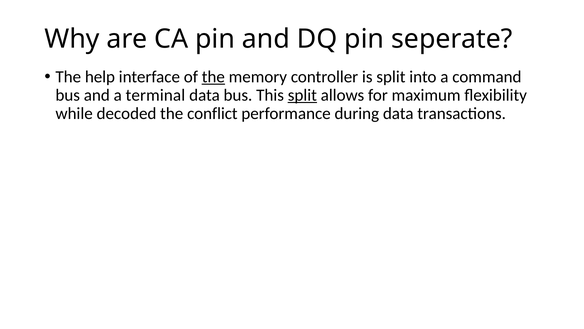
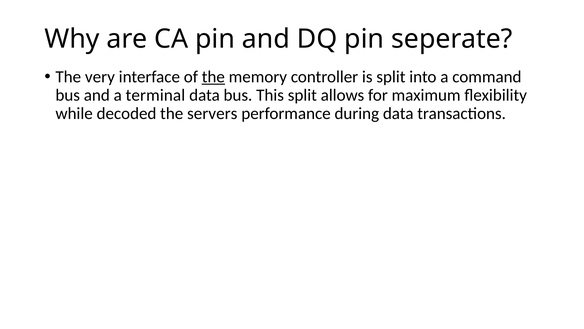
help: help -> very (100, 77)
split underline: present -> none (302, 95)
conflict: conflict -> servers (212, 113)
